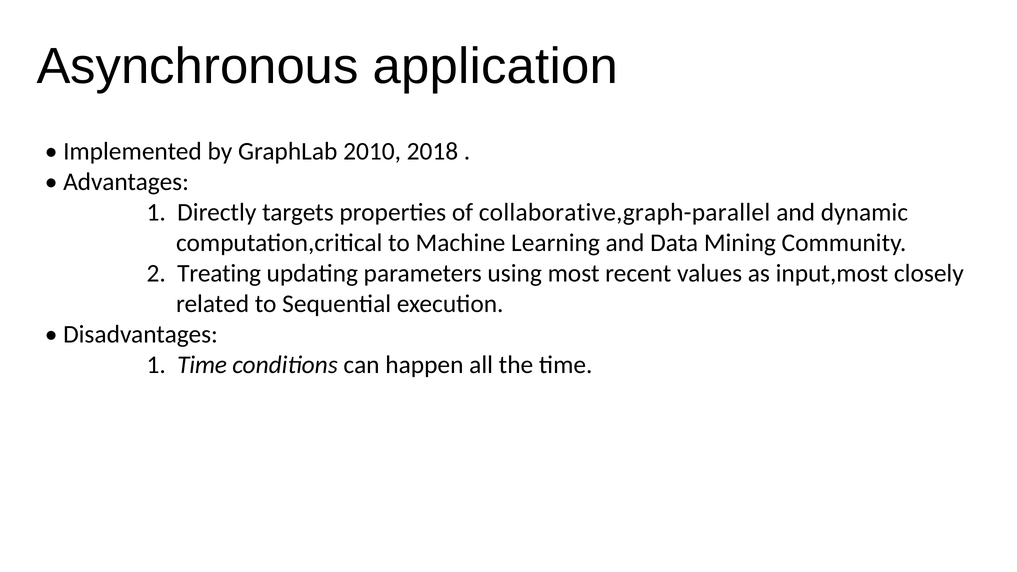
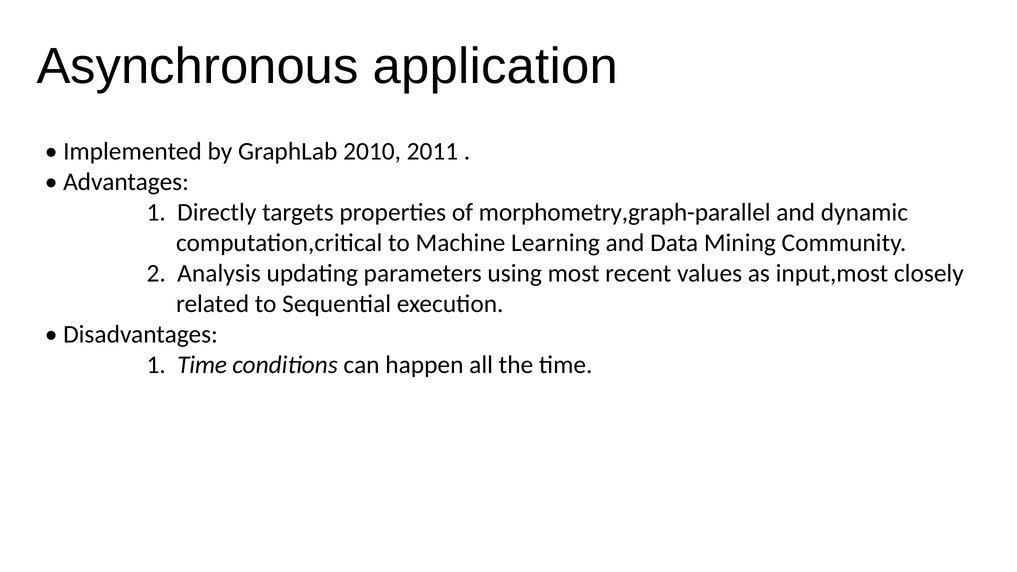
2018: 2018 -> 2011 (432, 151)
collaborative,graph-parallel: collaborative,graph-parallel -> morphometry,graph-parallel (625, 212)
Treating: Treating -> Analysis (219, 273)
